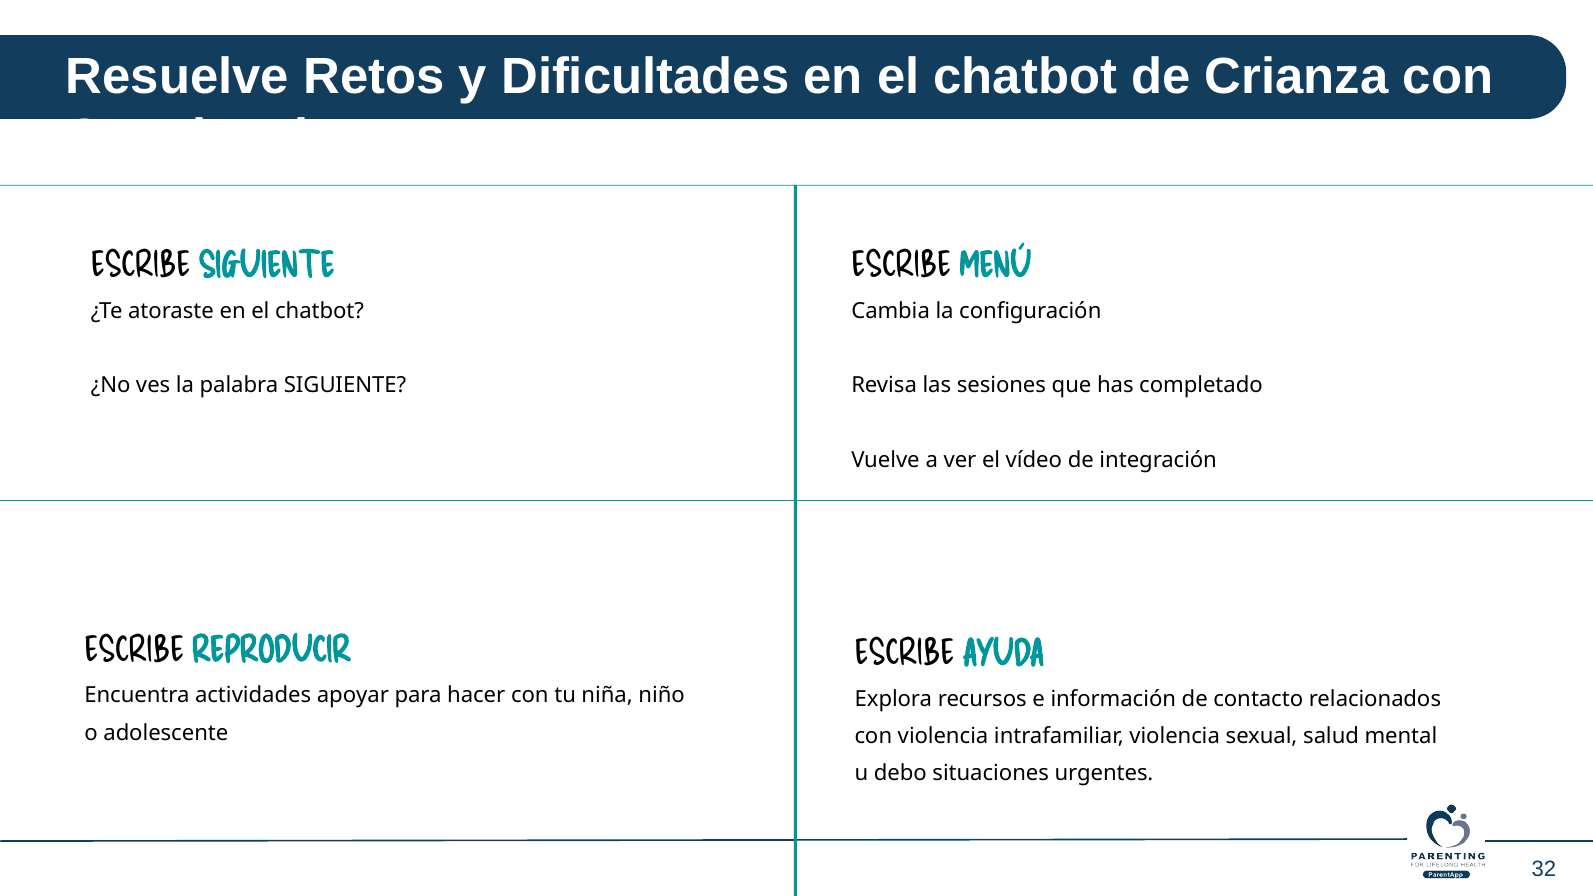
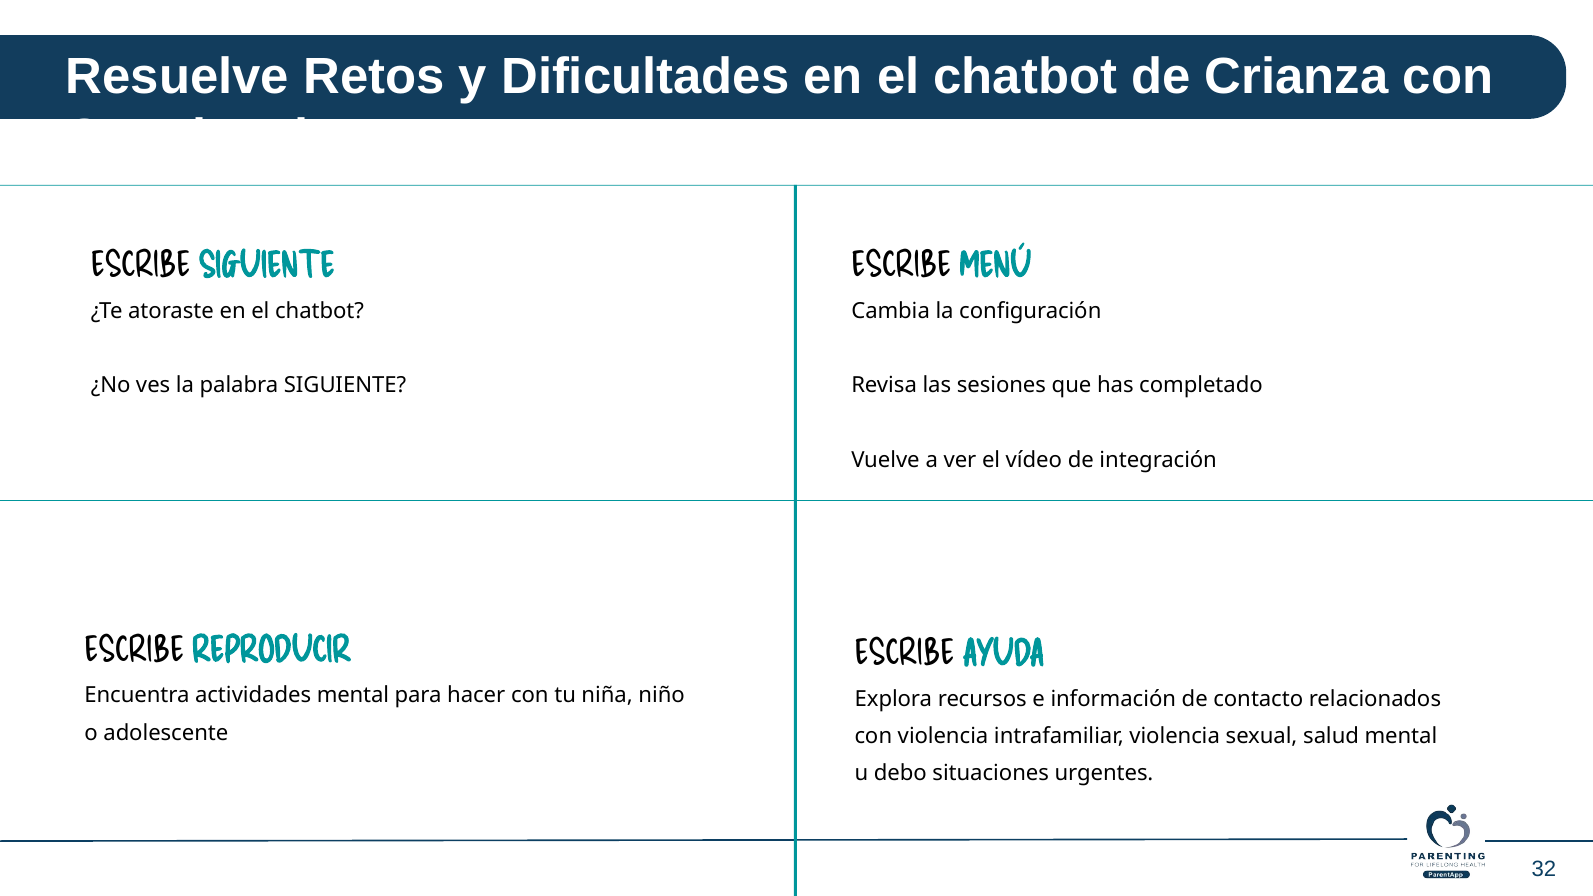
actividades apoyar: apoyar -> mental (353, 696)
